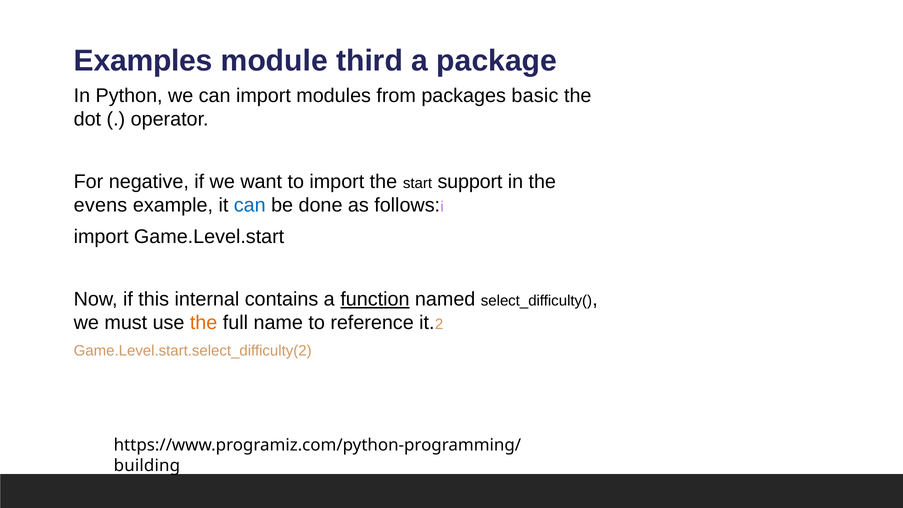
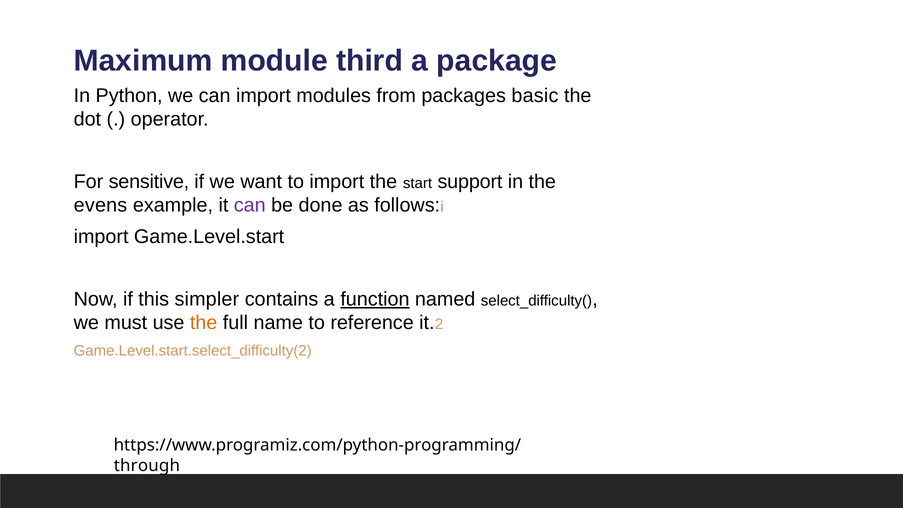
Examples: Examples -> Maximum (143, 61)
negative: negative -> sensitive (149, 182)
can colour: blue -> purple (250, 205)
internal: internal -> simpler (207, 299)
building: building -> through (147, 465)
